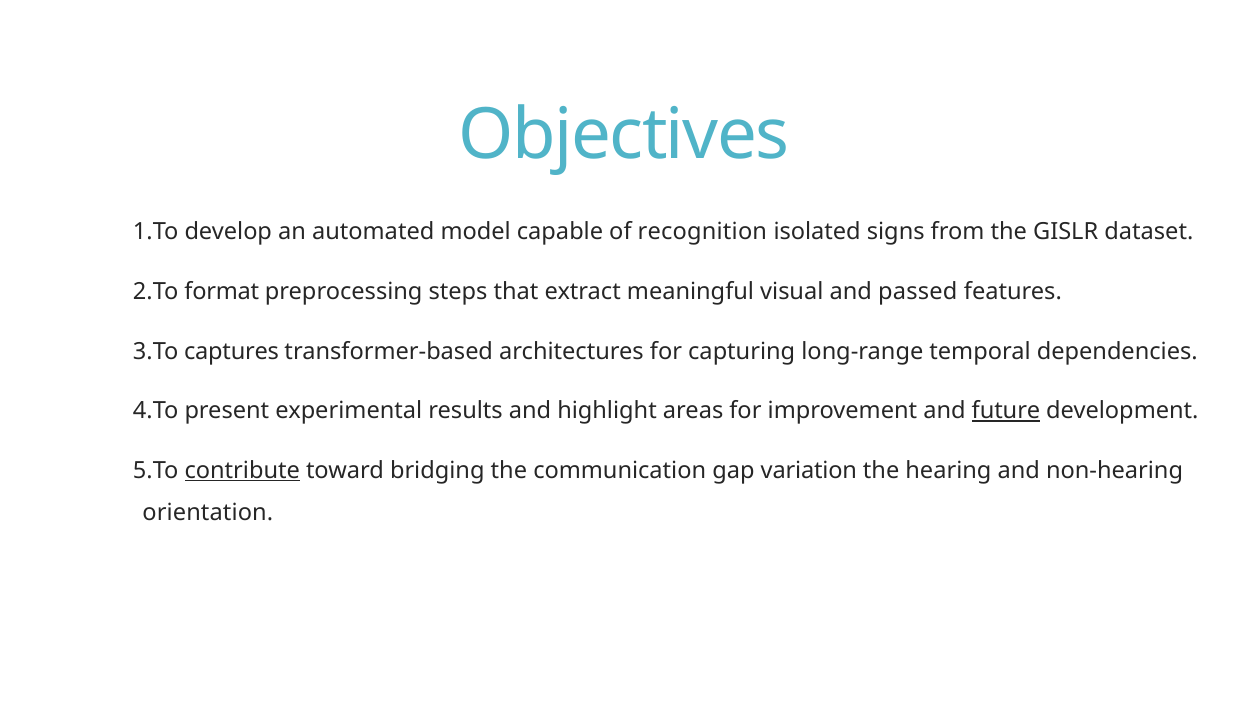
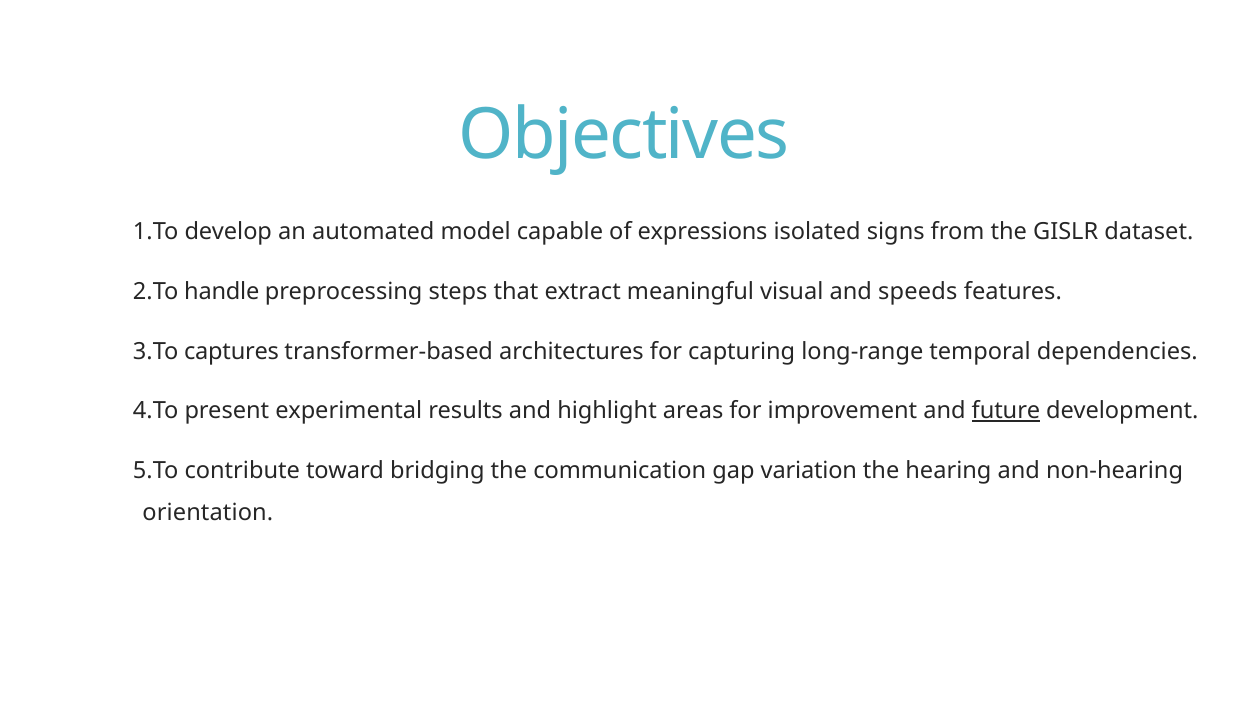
recognition: recognition -> expressions (703, 232)
format: format -> handle (222, 292)
passed: passed -> speeds (918, 292)
contribute underline: present -> none (242, 470)
